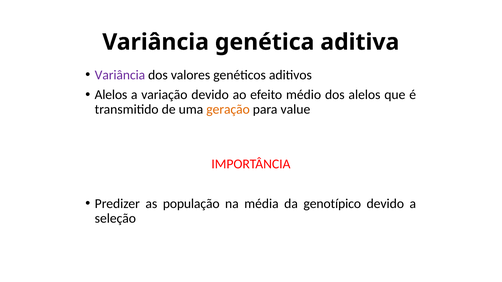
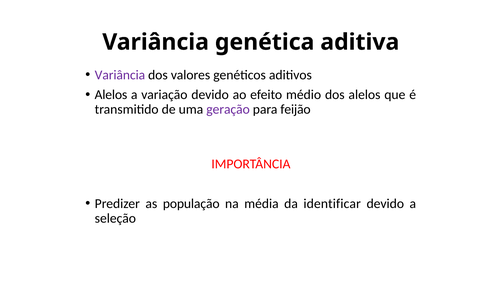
geração colour: orange -> purple (228, 110)
value: value -> feijão (296, 110)
genotípico: genotípico -> identificar (332, 204)
